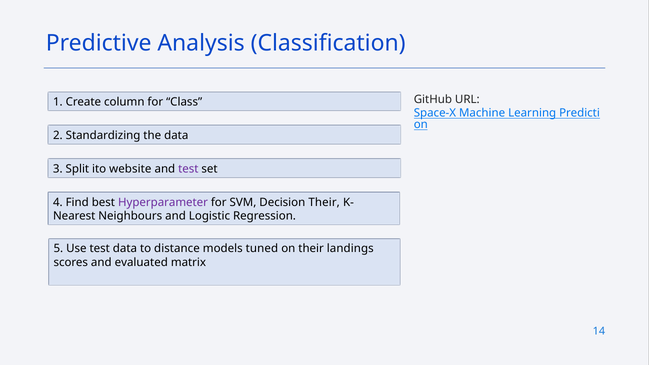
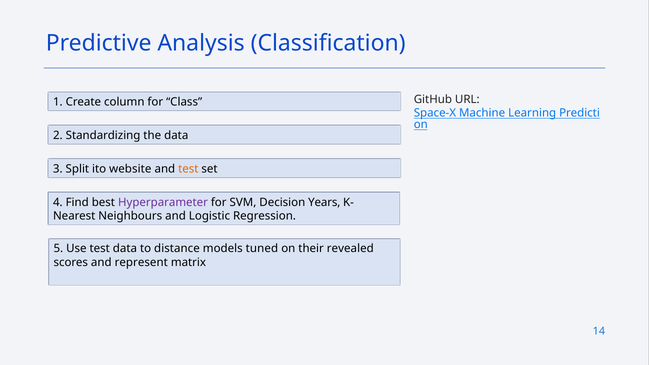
test colour: purple -> orange (188, 169)
Decision Their: Their -> Years (324, 202)
landings: landings -> revealed (350, 249)
evaluated: evaluated -> represent (141, 263)
